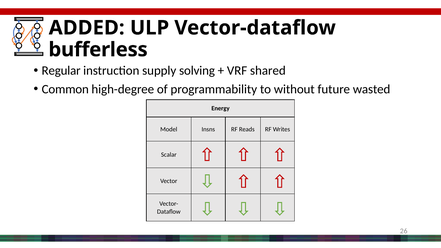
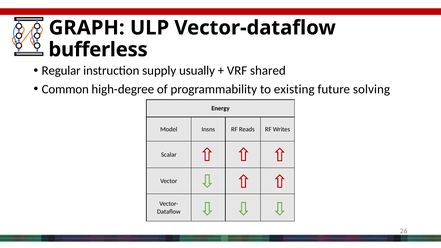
ADDED: ADDED -> GRAPH (87, 28)
solving: solving -> usually (197, 71)
without: without -> existing (294, 89)
wasted: wasted -> solving (371, 89)
